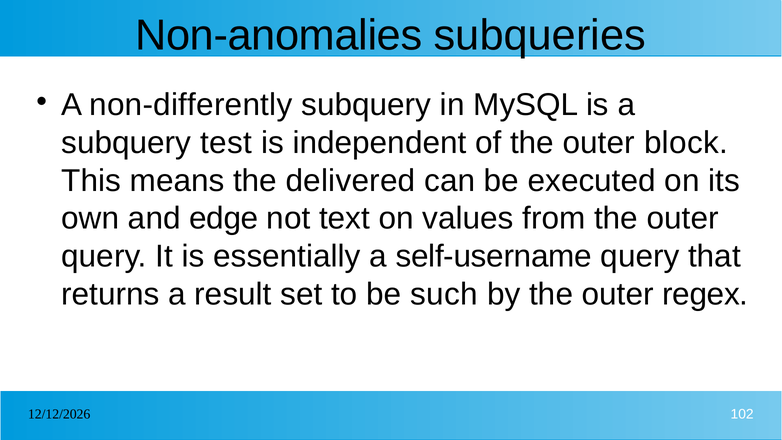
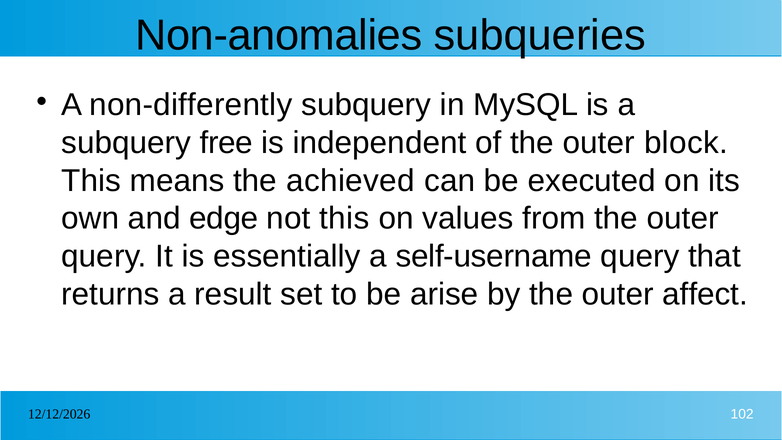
test: test -> free (226, 143)
delivered: delivered -> achieved (350, 181)
not text: text -> this (344, 218)
such: such -> arise (444, 294)
regex: regex -> affect (705, 294)
